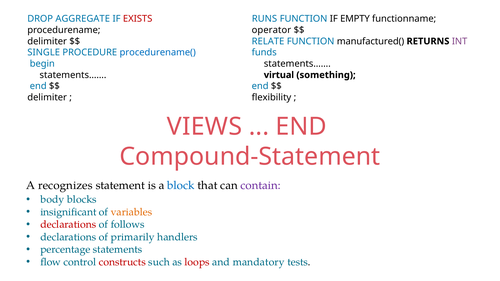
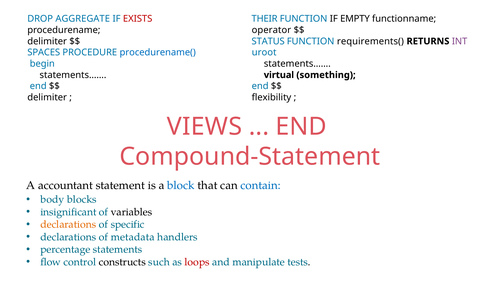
RUNS: RUNS -> THEIR (265, 19)
RELATE: RELATE -> STATUS (268, 41)
manufactured(: manufactured( -> requirements( (370, 41)
SINGLE: SINGLE -> SPACES (44, 53)
funds: funds -> uroot (264, 53)
recognizes: recognizes -> accountant (65, 185)
contain colour: purple -> blue (261, 185)
variables colour: orange -> black (131, 212)
declarations colour: red -> orange (68, 225)
follows: follows -> specific (128, 225)
primarily: primarily -> metadata (133, 237)
constructs colour: red -> black (122, 262)
mandatory: mandatory -> manipulate (259, 262)
